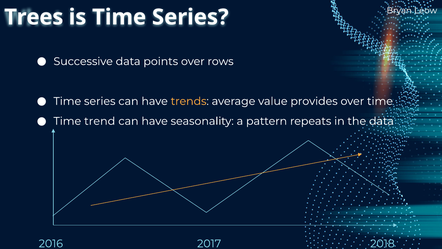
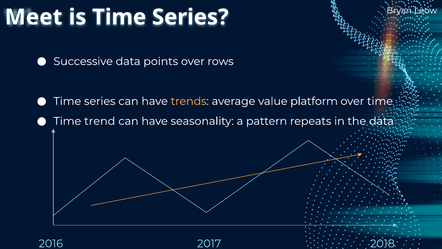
Trees: Trees -> Meet (34, 17)
provides: provides -> platform (314, 101)
